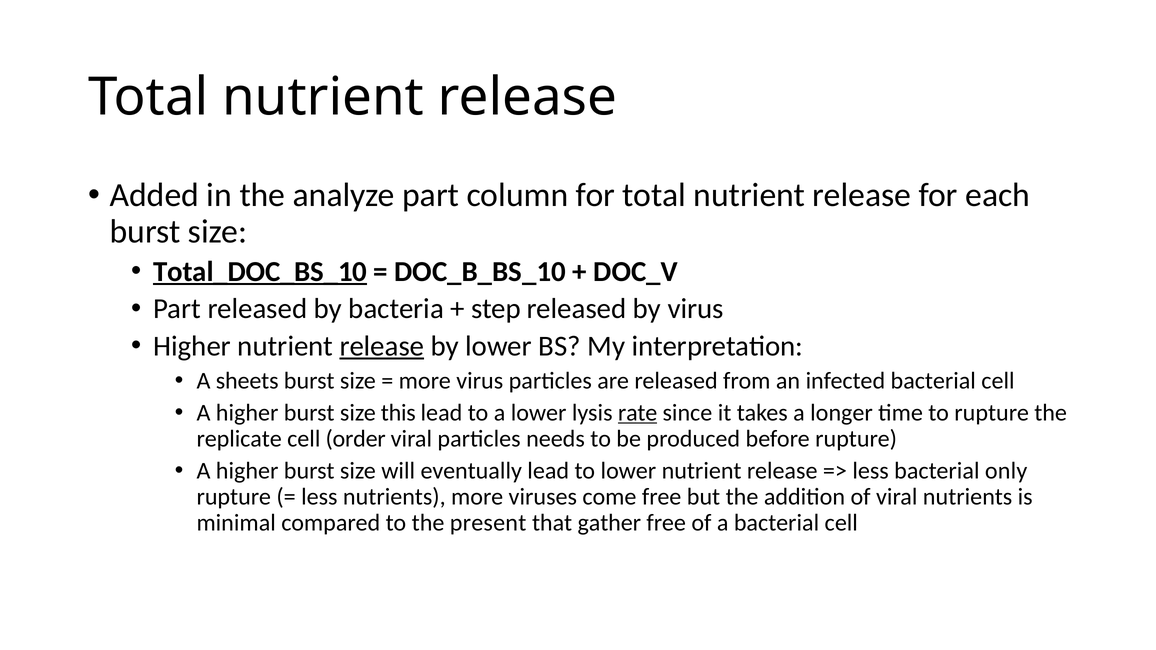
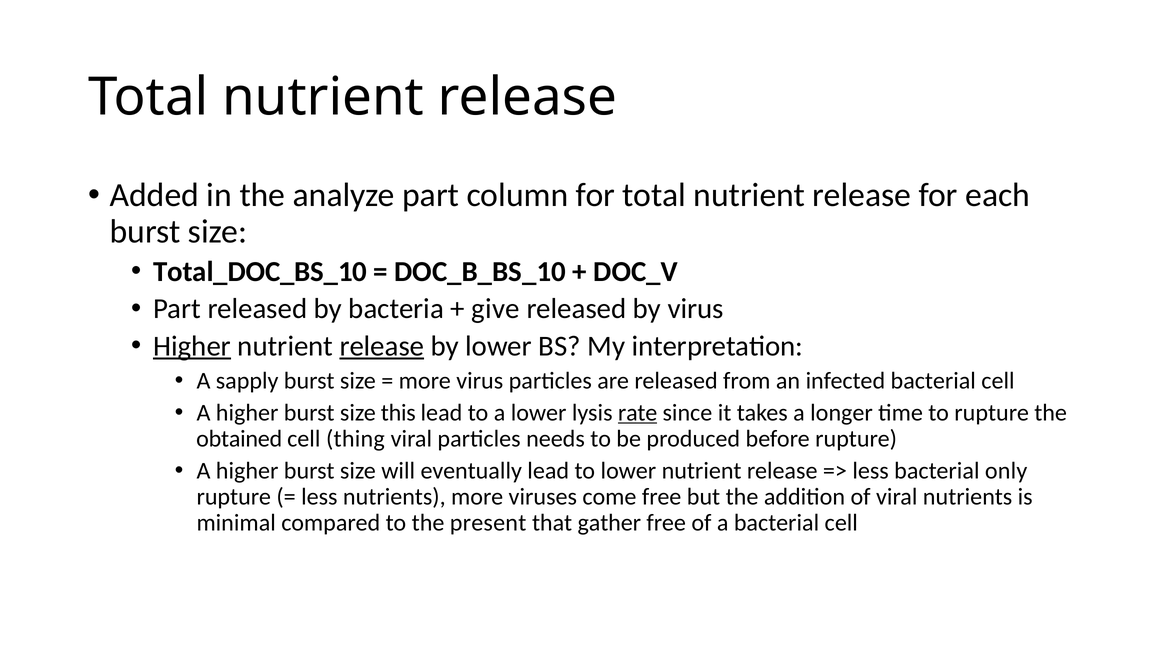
Total_DOC_BS_10 underline: present -> none (260, 272)
step: step -> give (496, 309)
Higher underline: none -> present (192, 346)
sheets: sheets -> sapply (247, 381)
replicate: replicate -> obtained (239, 439)
order: order -> thing (355, 439)
